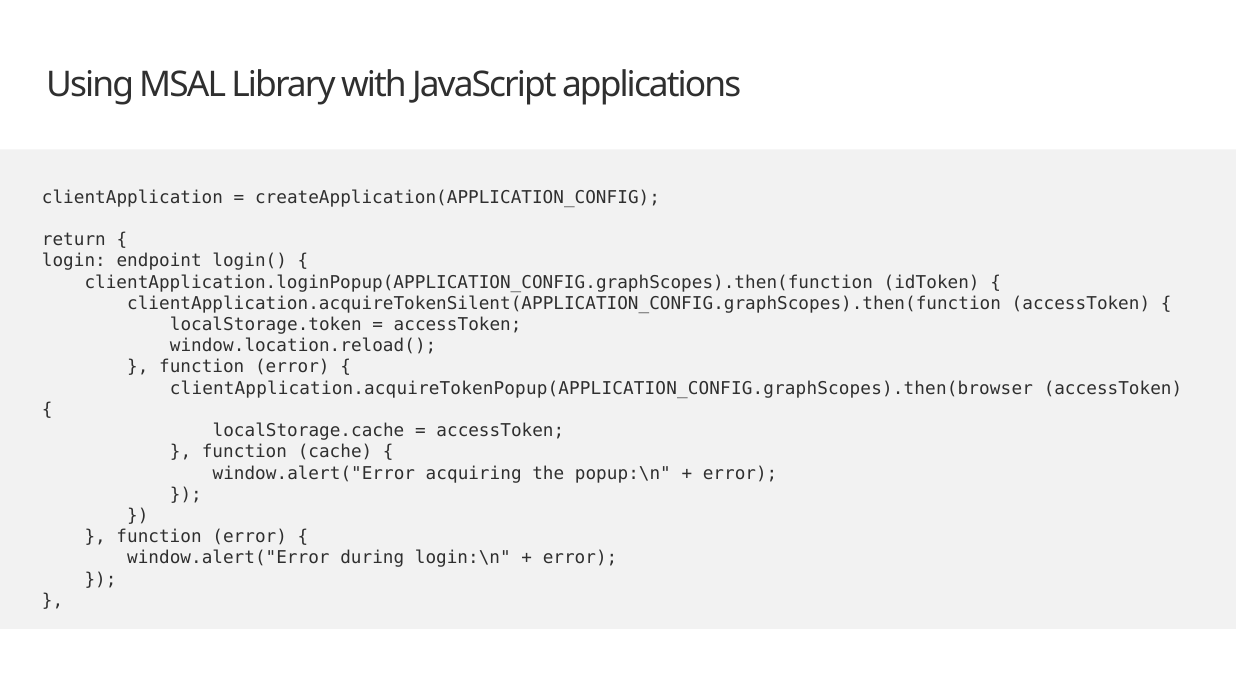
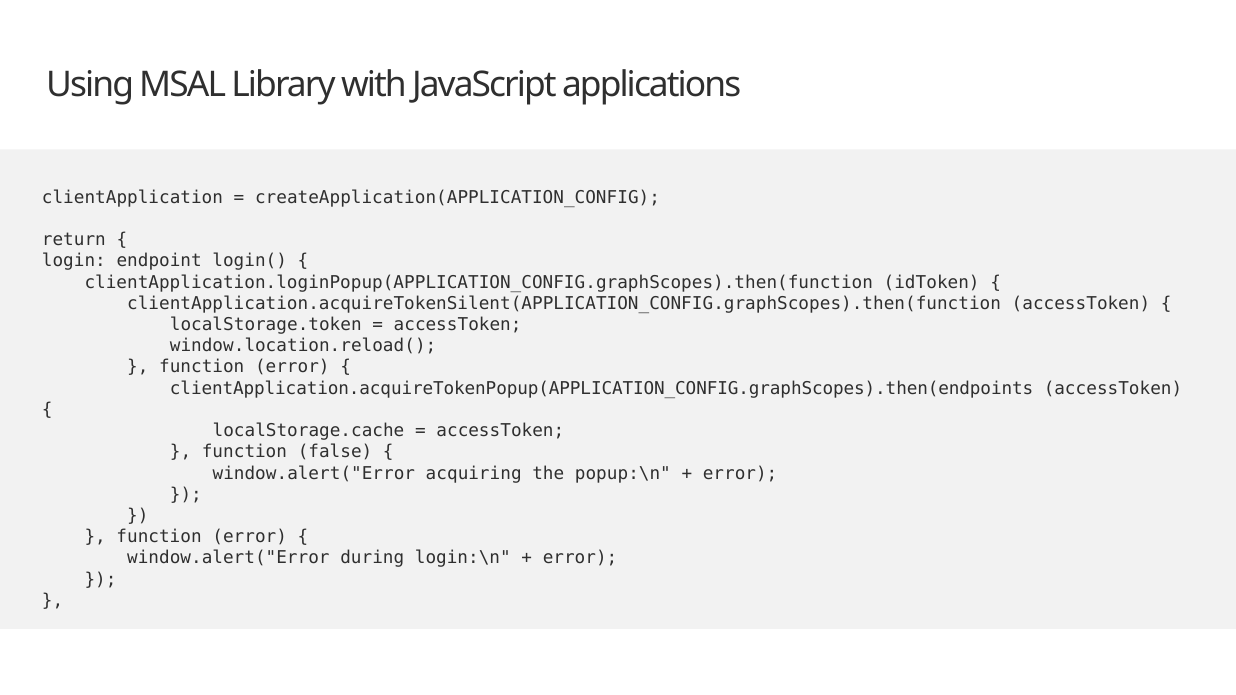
clientApplication.acquireTokenPopup(APPLICATION_CONFIG.graphScopes).then(browser: clientApplication.acquireTokenPopup(APPLICATION_CONFIG.graphScopes).then(browser -> clientApplication.acquireTokenPopup(APPLICATION_CONFIG.graphScopes).then(endpoints (602, 388)
cache: cache -> false (335, 452)
